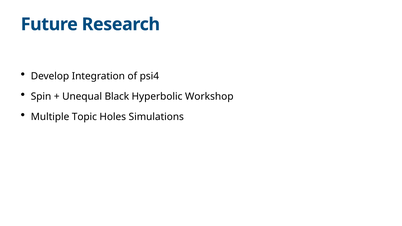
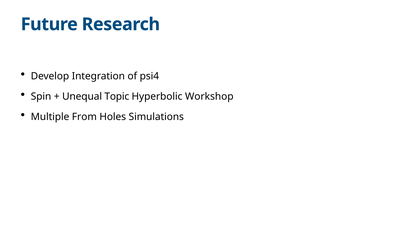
Black: Black -> Topic (117, 97)
Topic: Topic -> From (84, 117)
